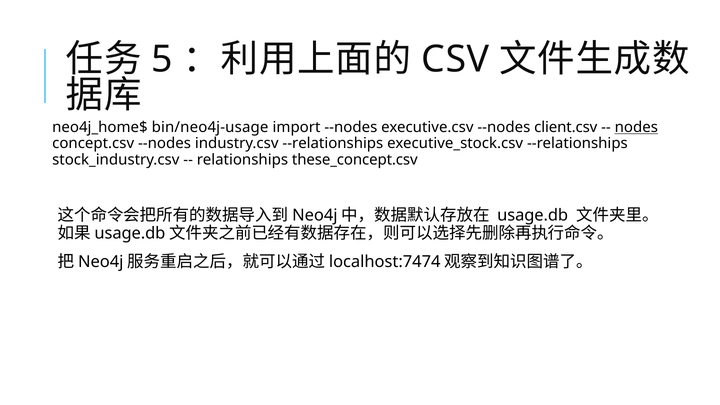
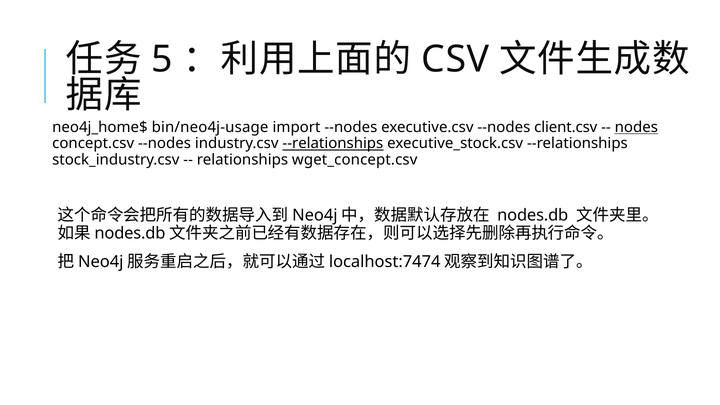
--relationships underline: none -> present (333, 143)
these_concept.csv: these_concept.csv -> wget_concept.csv (355, 160)
usage.db: usage.db -> nodes.db (533, 215)
usage.db: usage.db -> nodes.db (130, 233)
